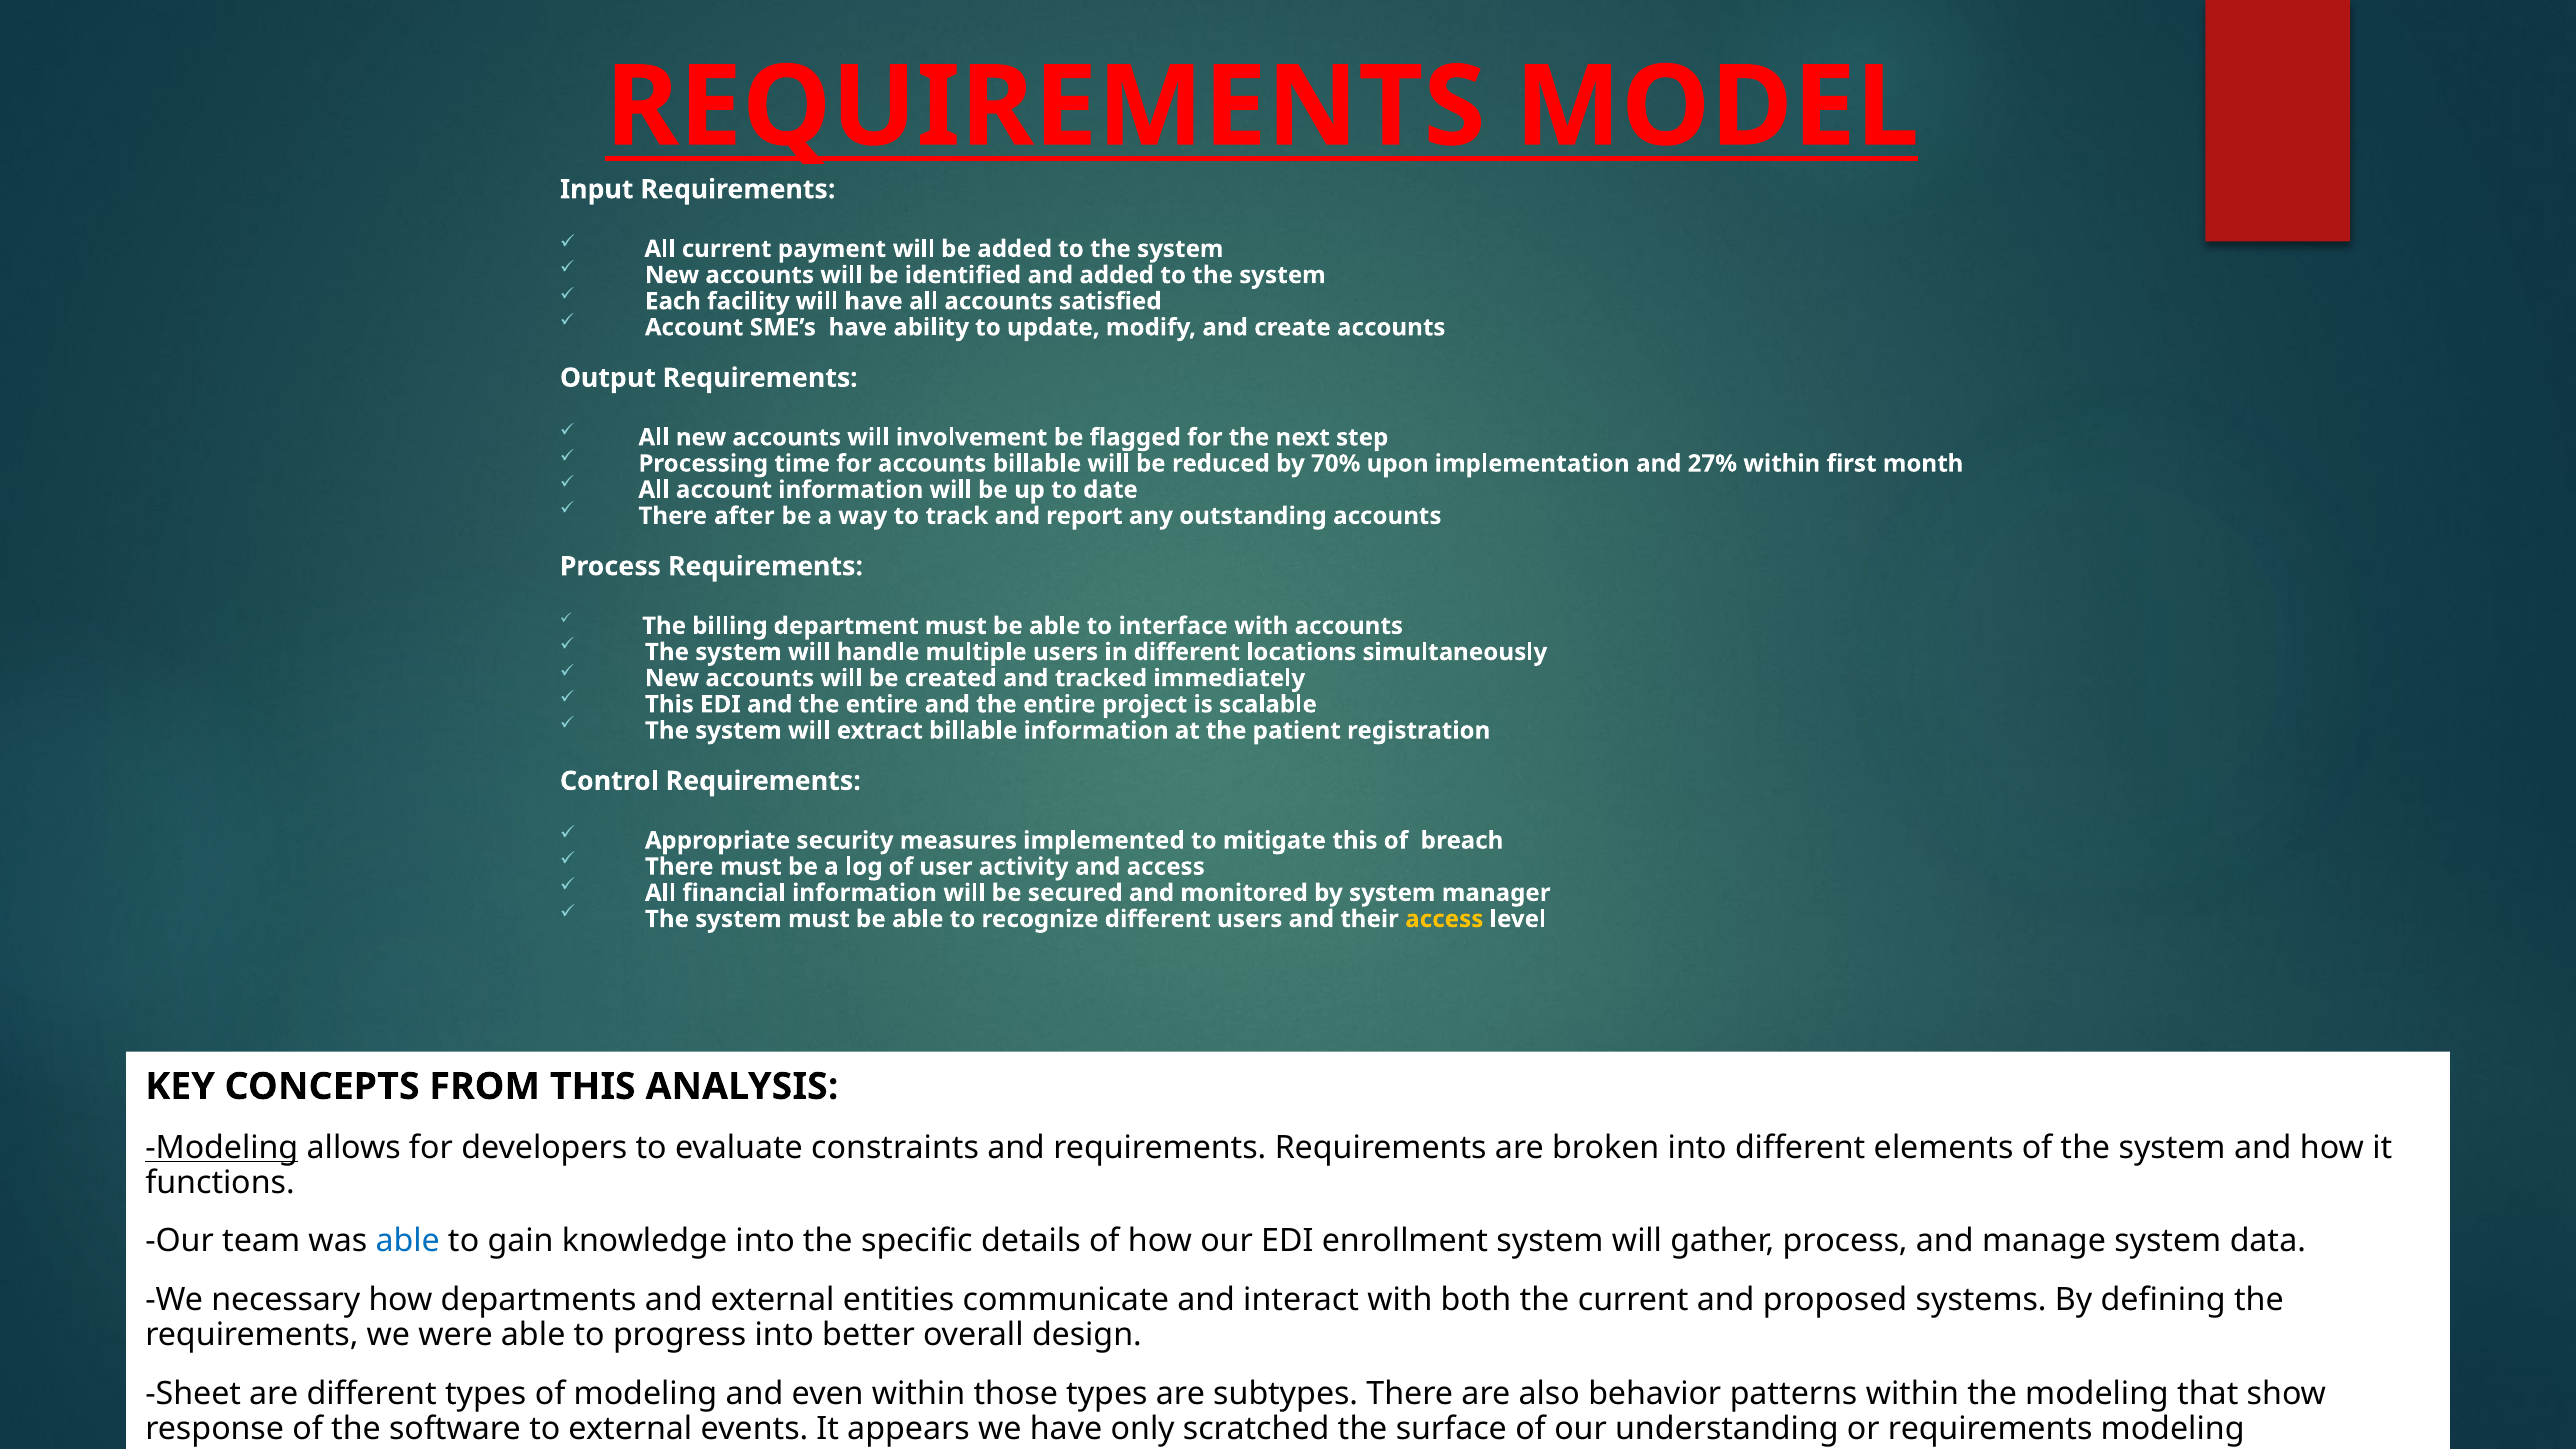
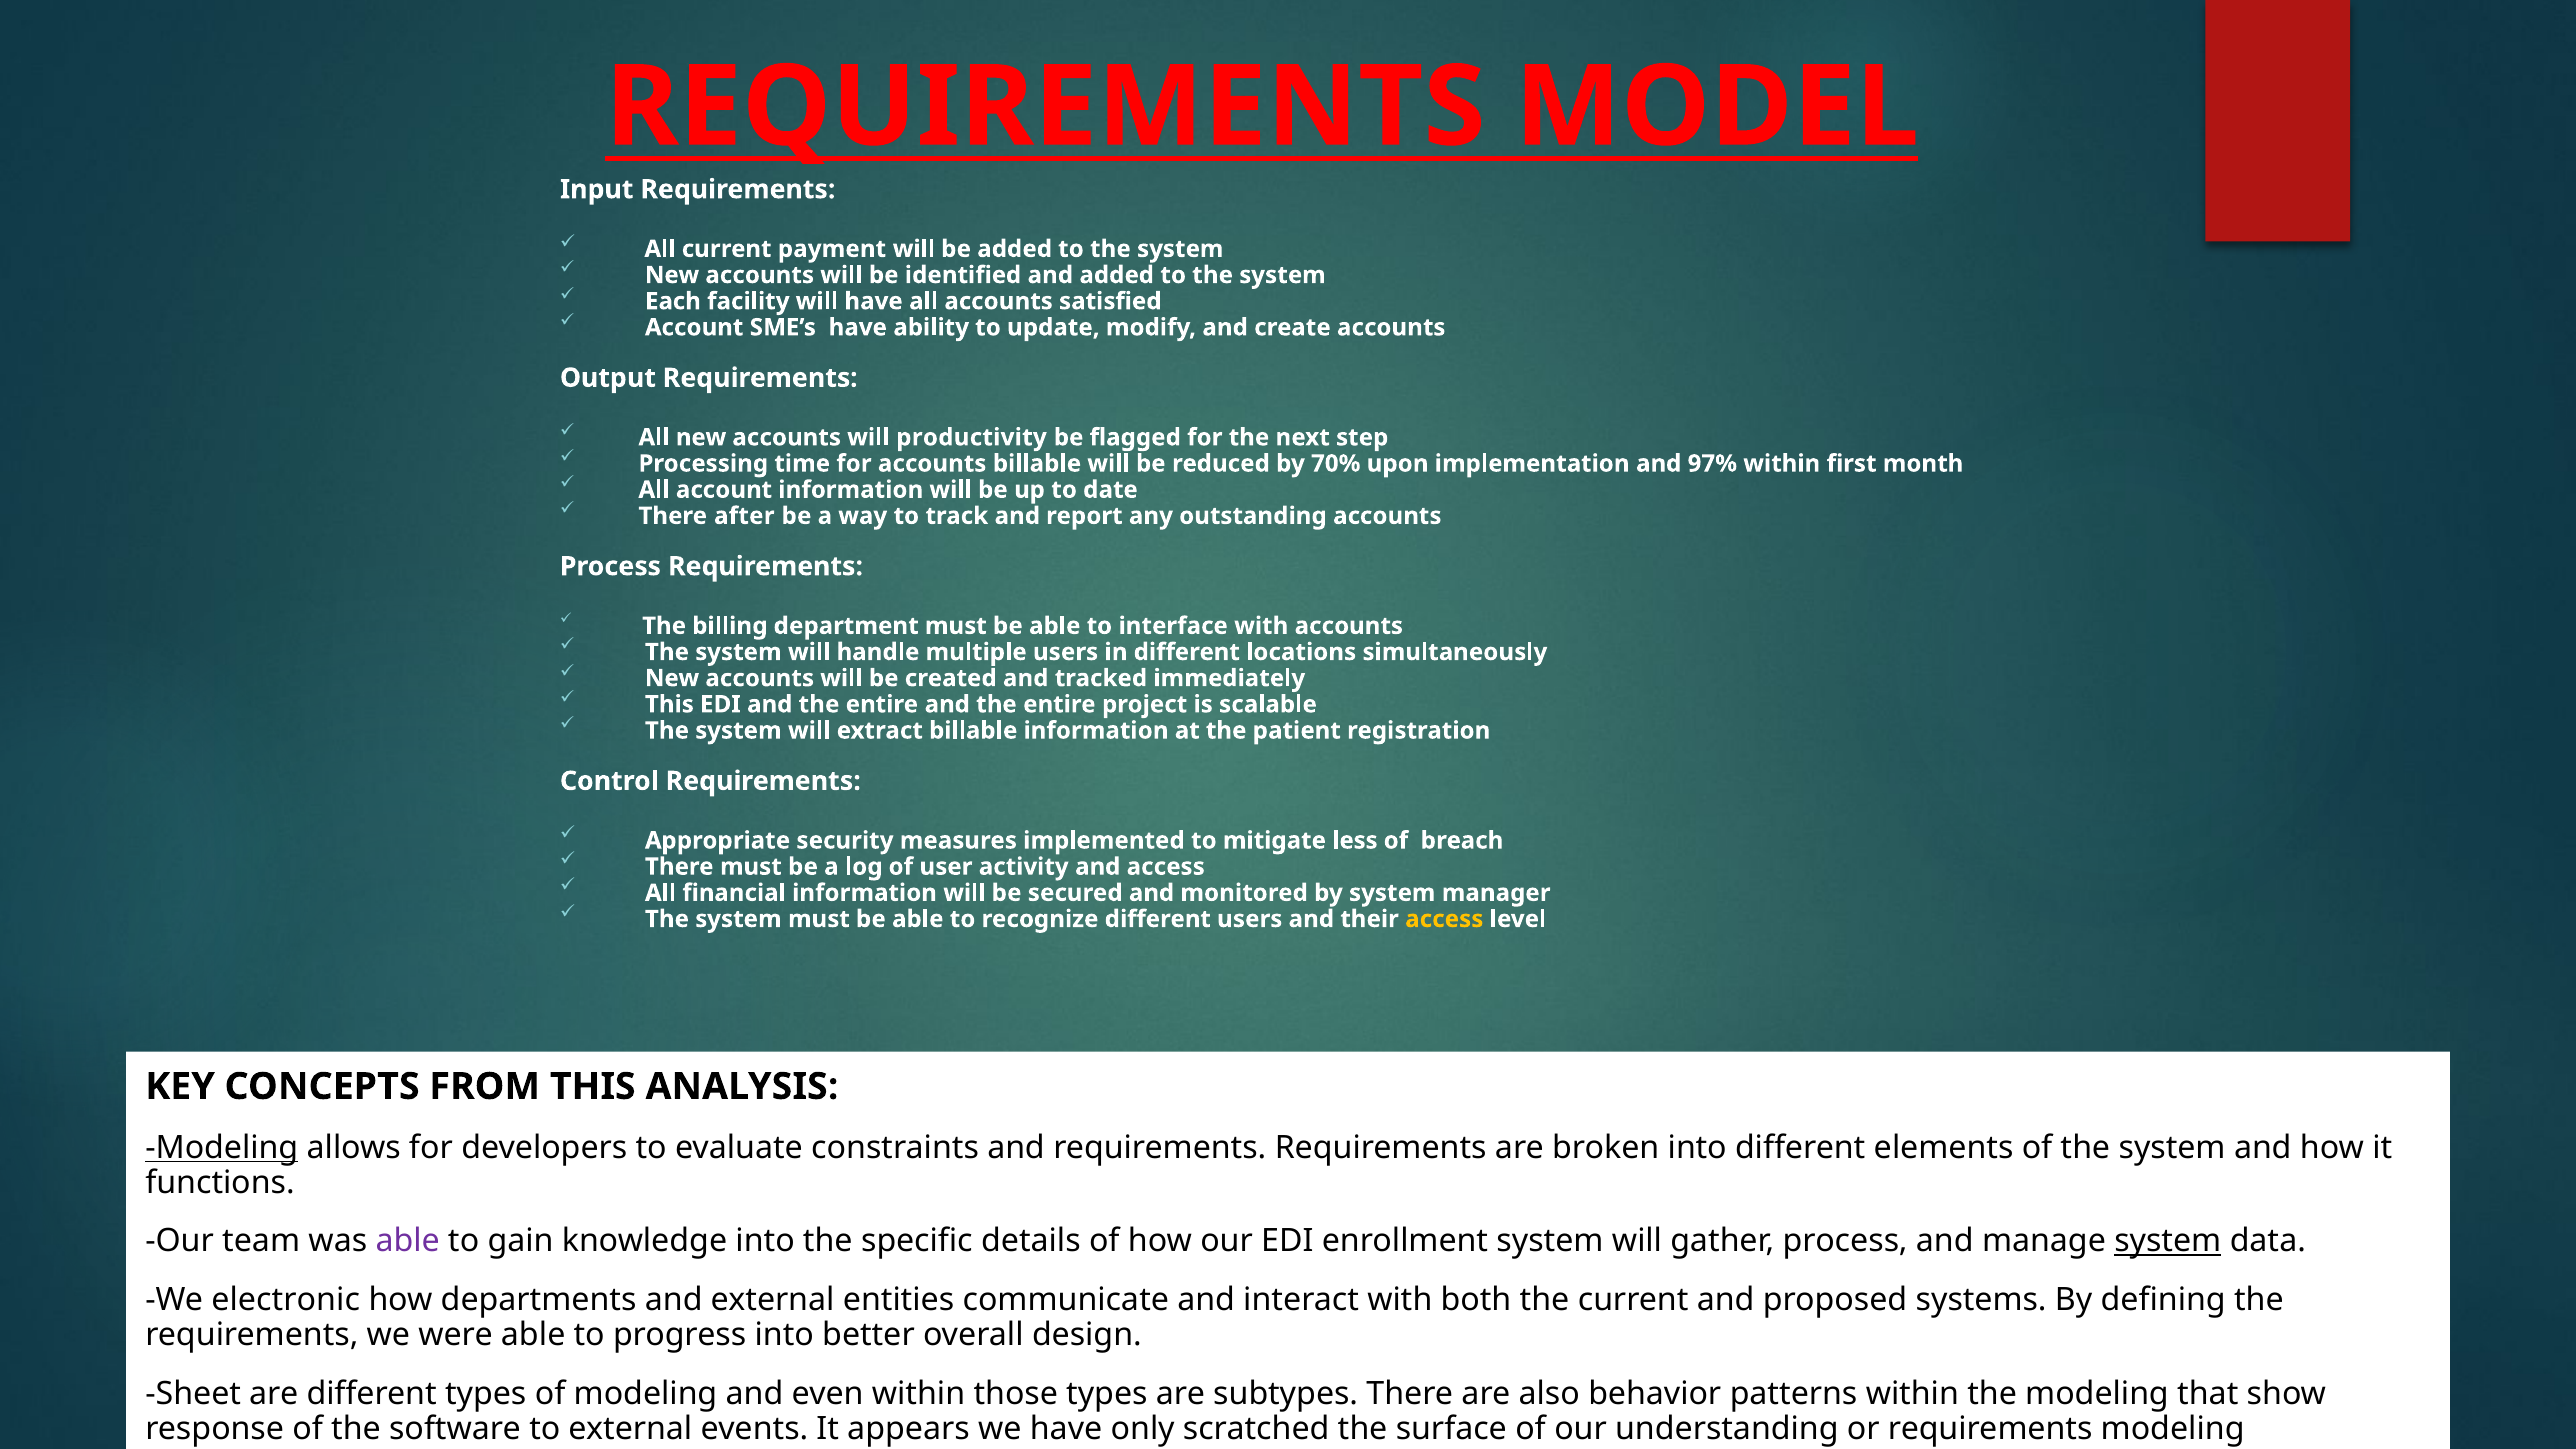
involvement: involvement -> productivity (972, 437)
27%: 27% -> 97% (1712, 464)
mitigate this: this -> less (1355, 841)
able colour: blue -> purple (408, 1241)
system underline: none -> present (2168, 1241)
necessary: necessary -> electronic (286, 1300)
